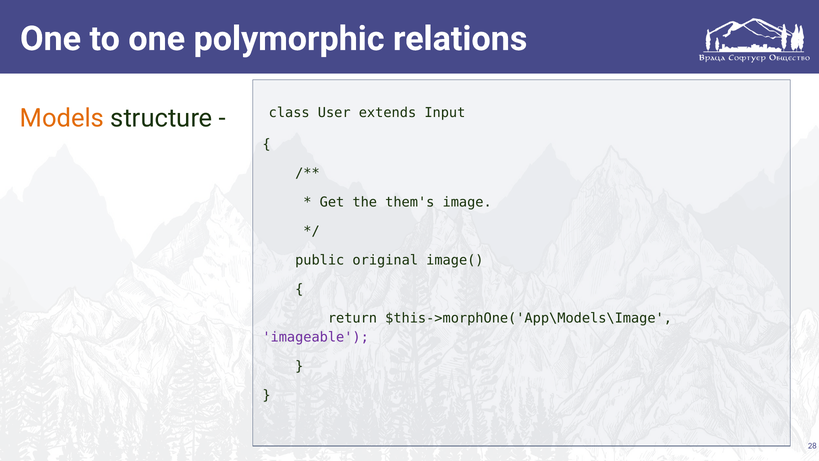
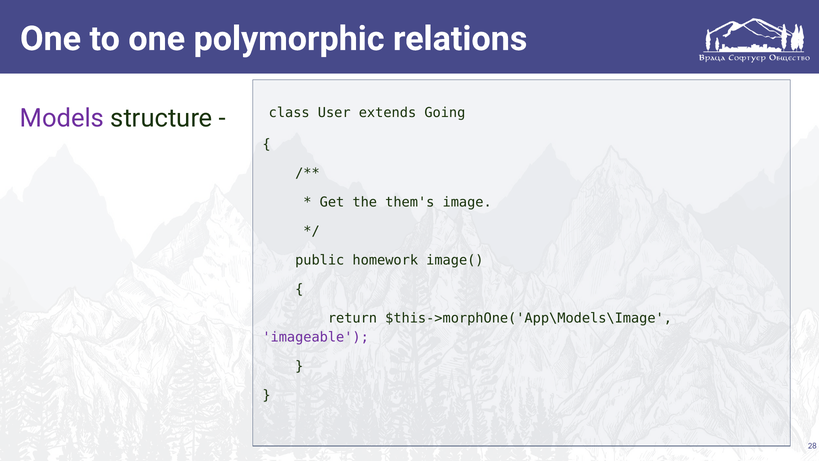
Input: Input -> Going (445, 113)
Models colour: orange -> purple (62, 118)
original: original -> homework (385, 260)
